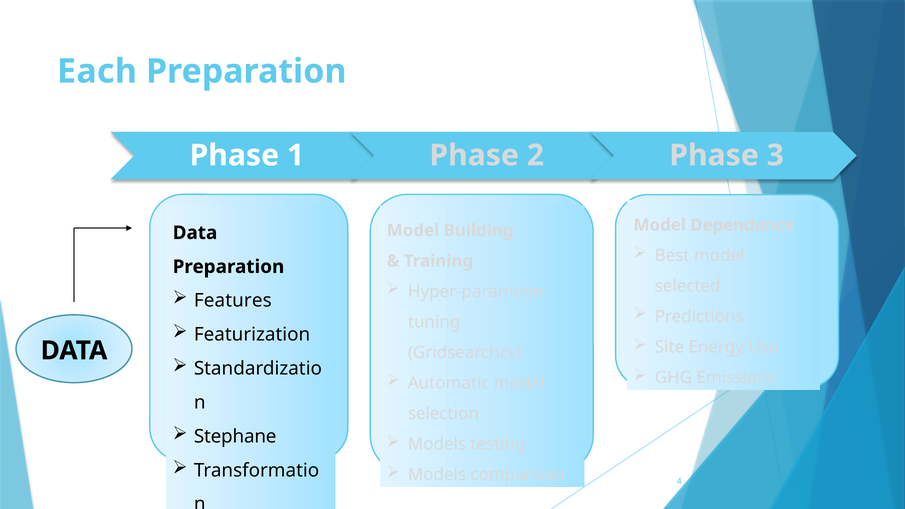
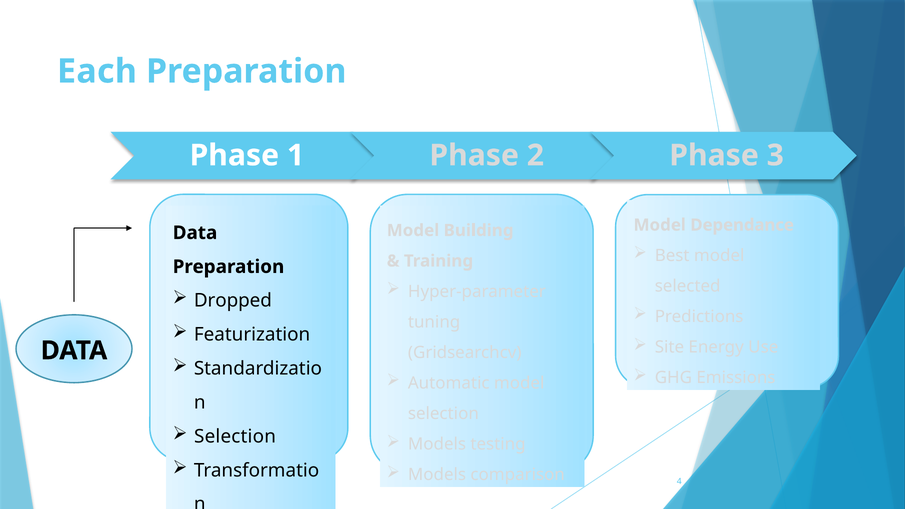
Features: Features -> Dropped (233, 301)
Stephane: Stephane -> Selection (235, 436)
